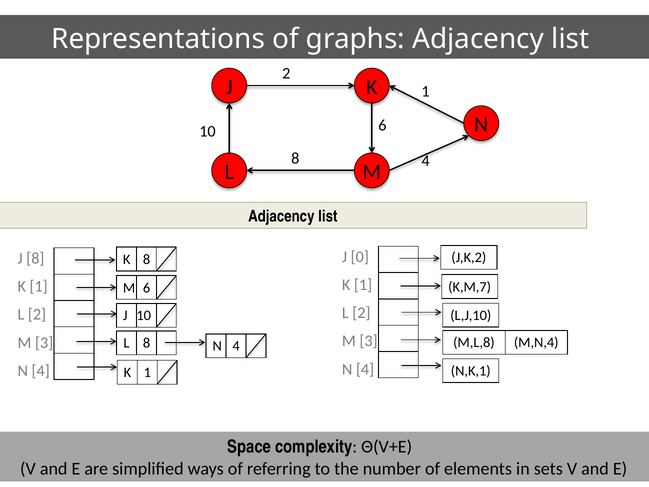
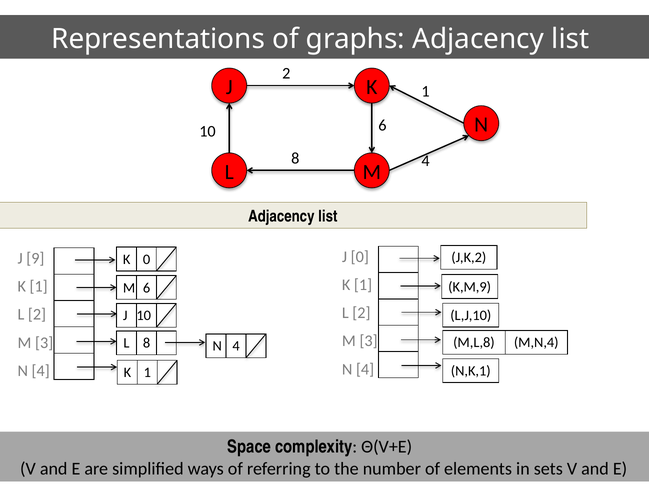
J 8: 8 -> 9 (35, 258)
K 8: 8 -> 0 (147, 259)
K,M,7: K,M,7 -> K,M,9 (470, 287)
